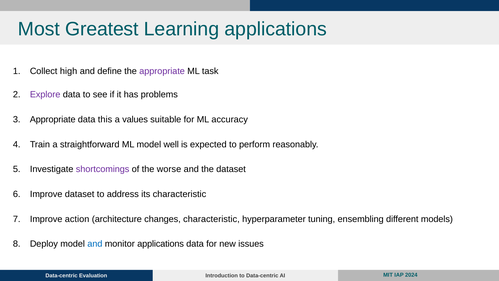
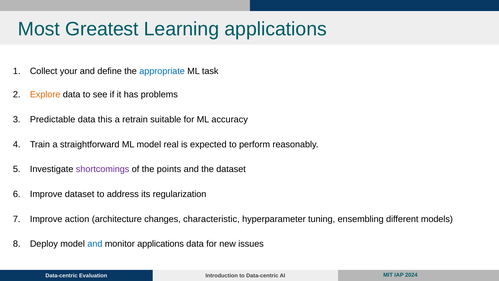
high: high -> your (69, 71)
appropriate colour: purple -> blue (162, 71)
Explore colour: purple -> orange (45, 94)
Appropriate: Appropriate -> Predictable (53, 119)
values: values -> retrain (135, 119)
well: well -> real (171, 144)
worse: worse -> points (169, 169)
its characteristic: characteristic -> regularization (180, 194)
